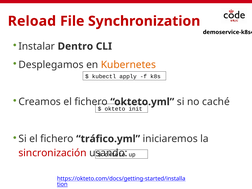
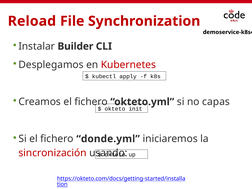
Dentro: Dentro -> Builder (75, 46)
Kubernetes colour: orange -> red (128, 65)
caché: caché -> capas (216, 102)
tráfico.yml: tráfico.yml -> donde.yml (108, 139)
